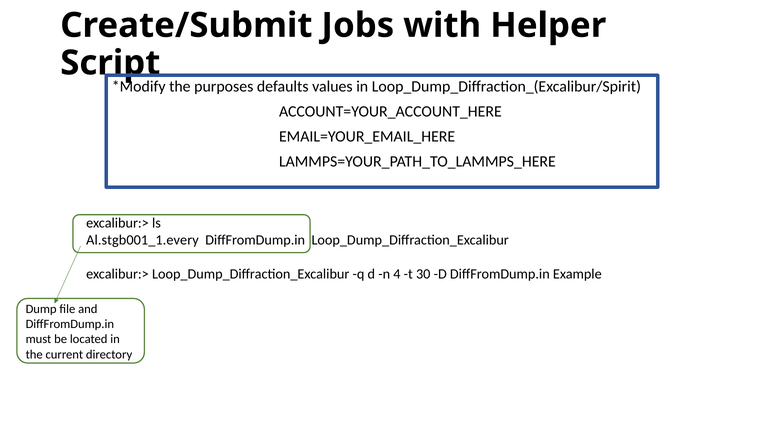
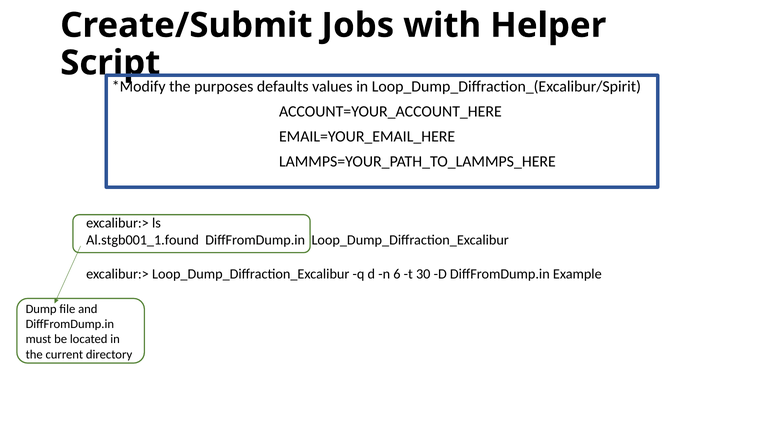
Al.stgb001_1.every: Al.stgb001_1.every -> Al.stgb001_1.found (143, 240)
4: 4 -> 6 (397, 274)
